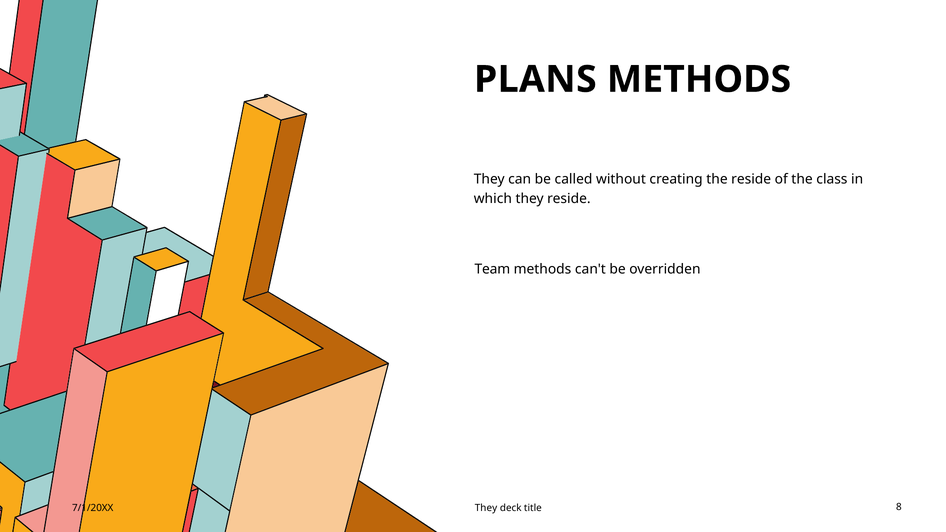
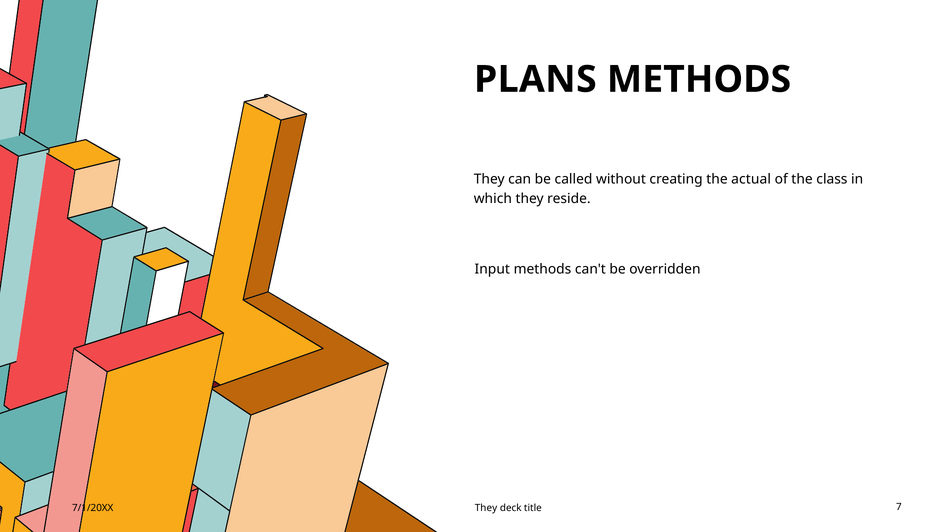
the reside: reside -> actual (751, 179)
Team: Team -> Input (492, 269)
8: 8 -> 7 (899, 507)
